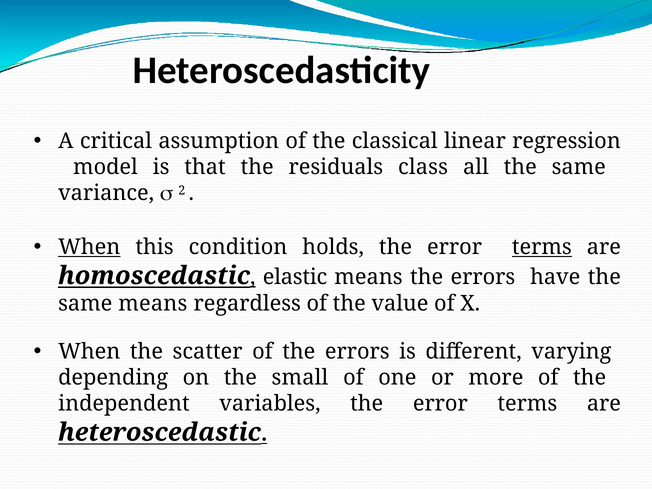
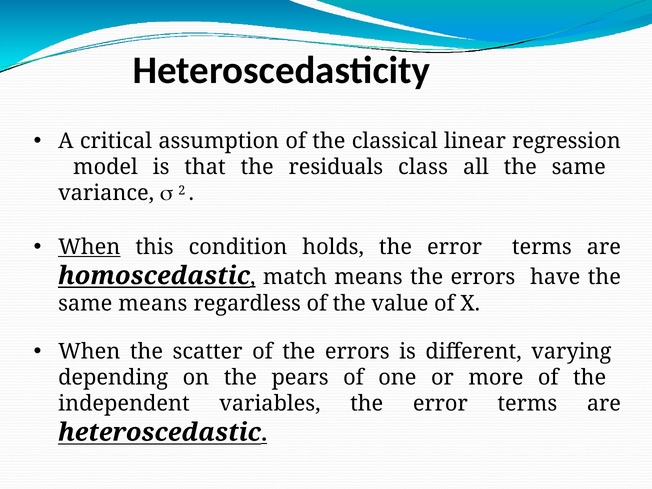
terms underline: present -> none (542, 247)
elastic: elastic -> match (295, 277)
small: small -> pears (300, 378)
